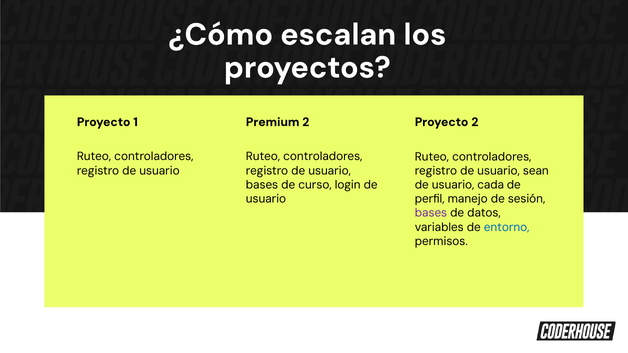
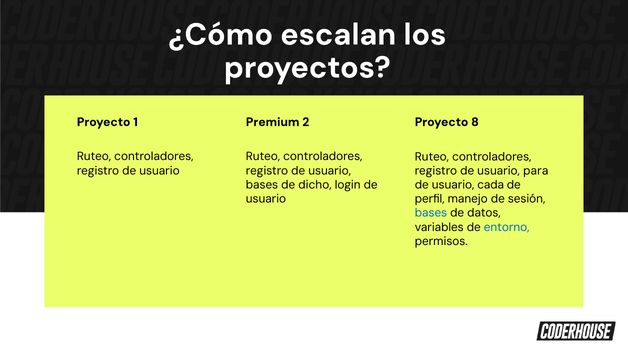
Proyecto 2: 2 -> 8 (475, 122)
sean: sean -> para (536, 171)
curso: curso -> dicho (315, 185)
bases colour: purple -> blue (431, 213)
